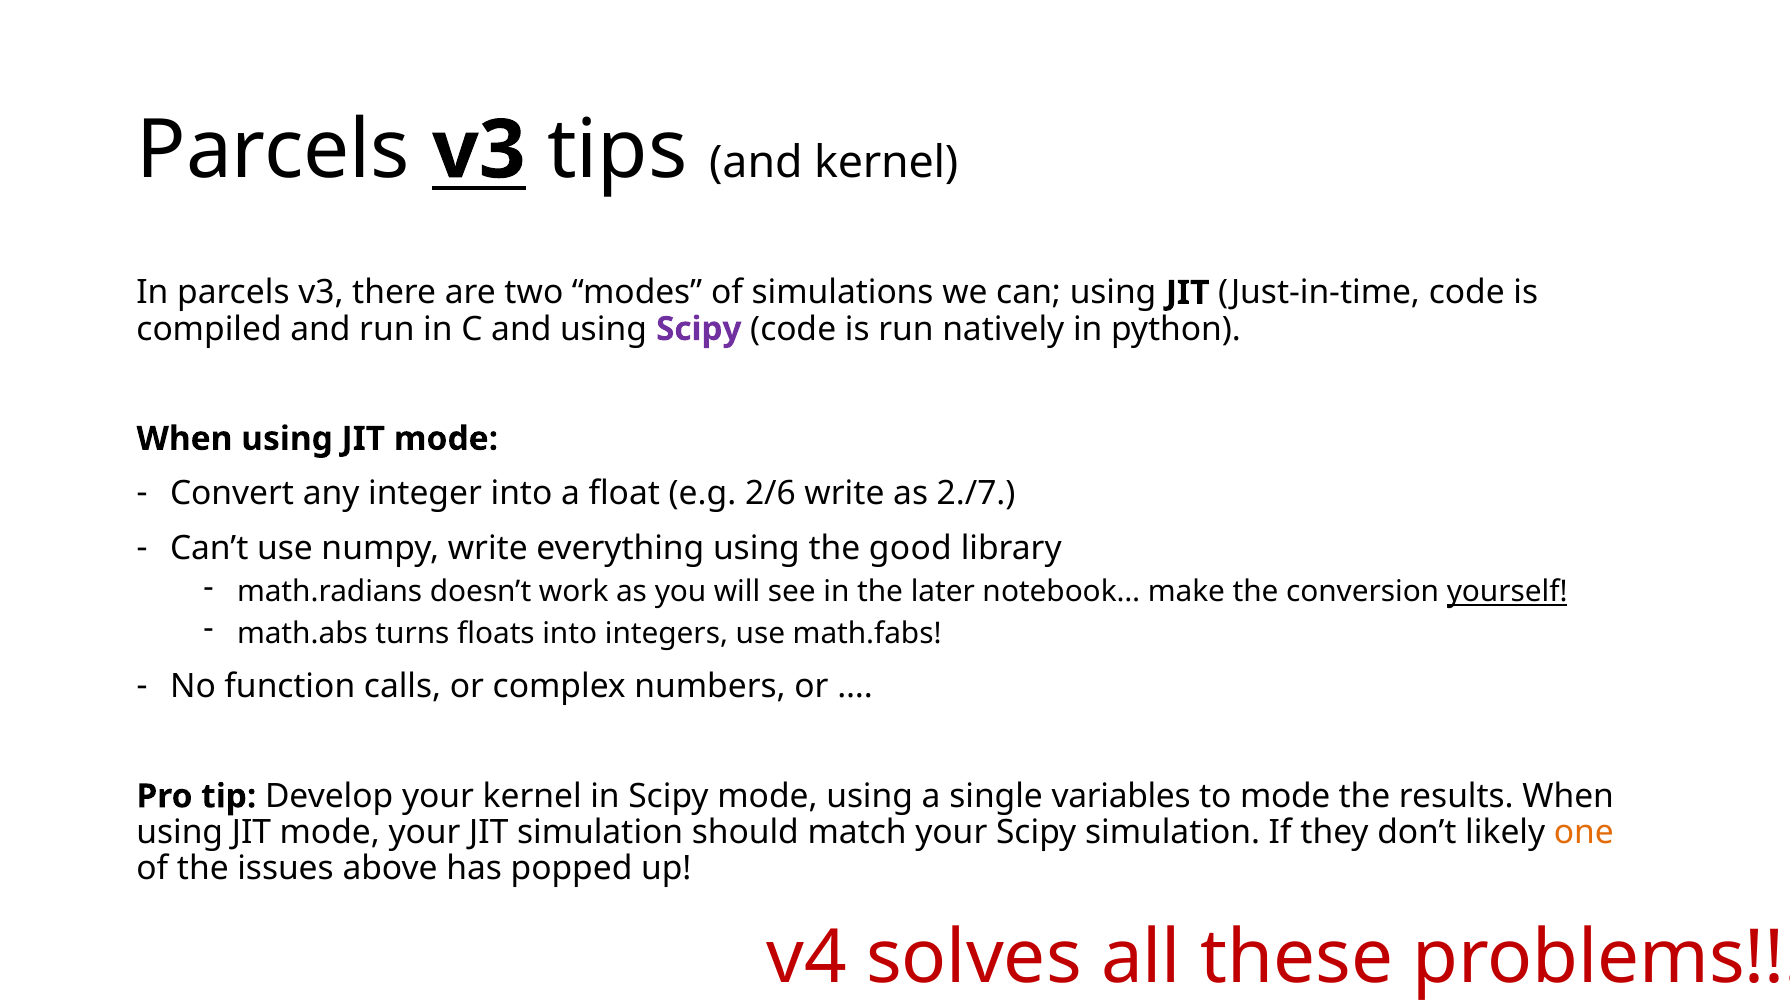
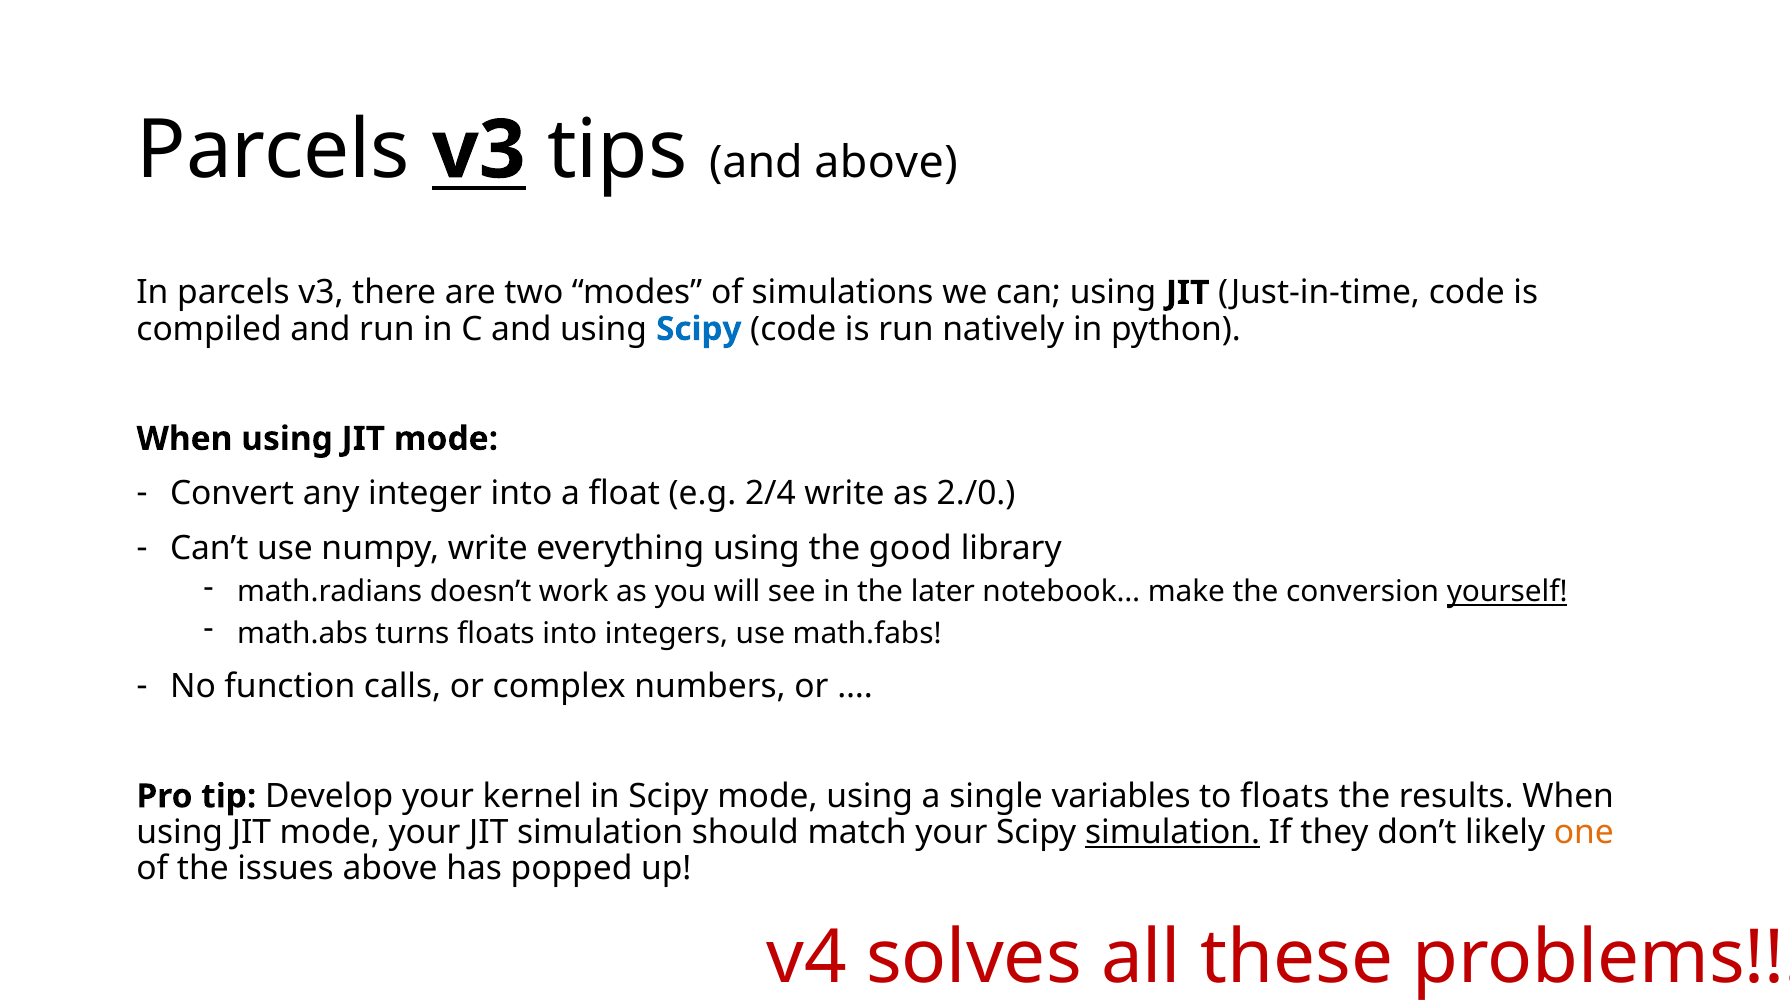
and kernel: kernel -> above (886, 163)
Scipy colour: purple -> blue (699, 329)
2/6: 2/6 -> 2/4 (770, 494)
2./7: 2./7 -> 2./0 (976, 494)
to mode: mode -> floats (1285, 796)
simulation underline: none -> present (1173, 832)
